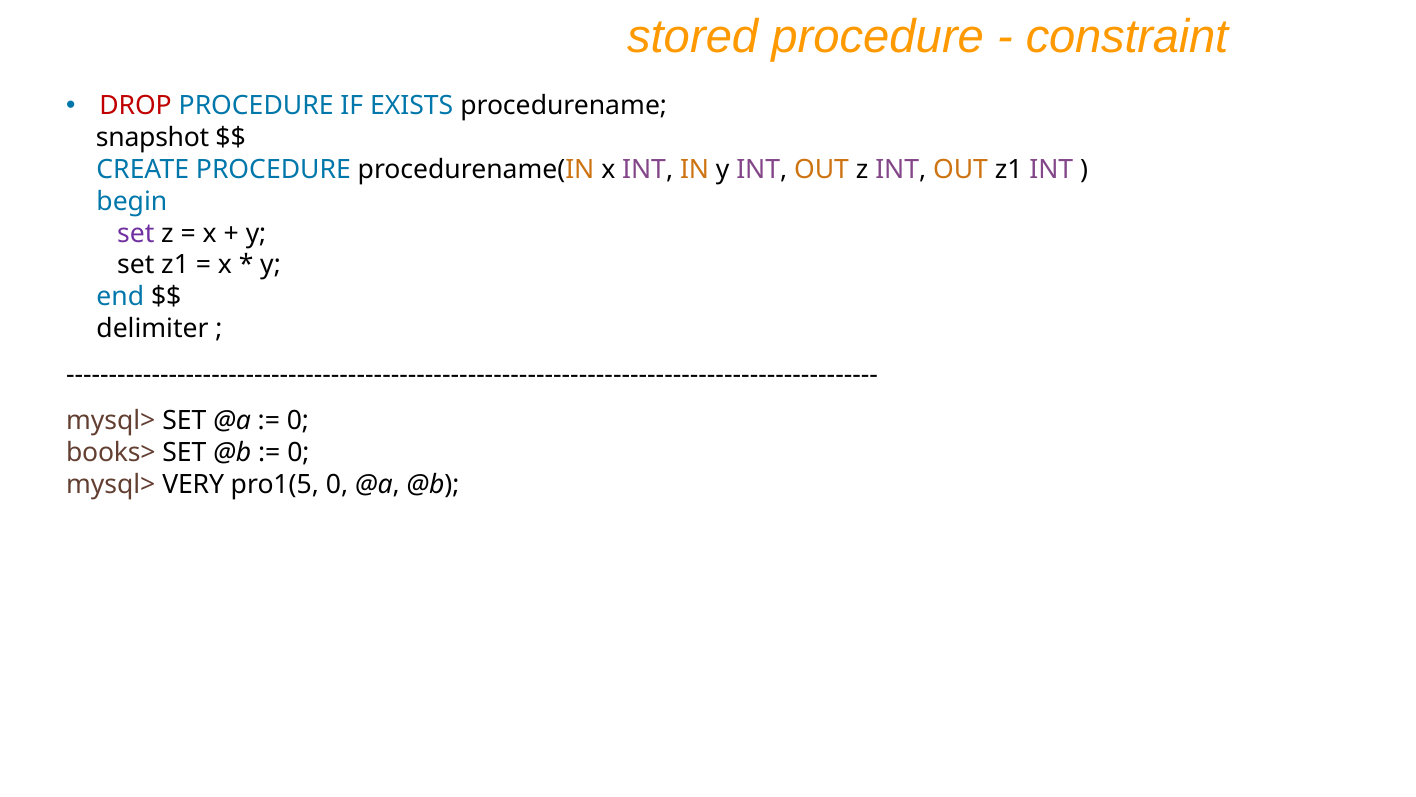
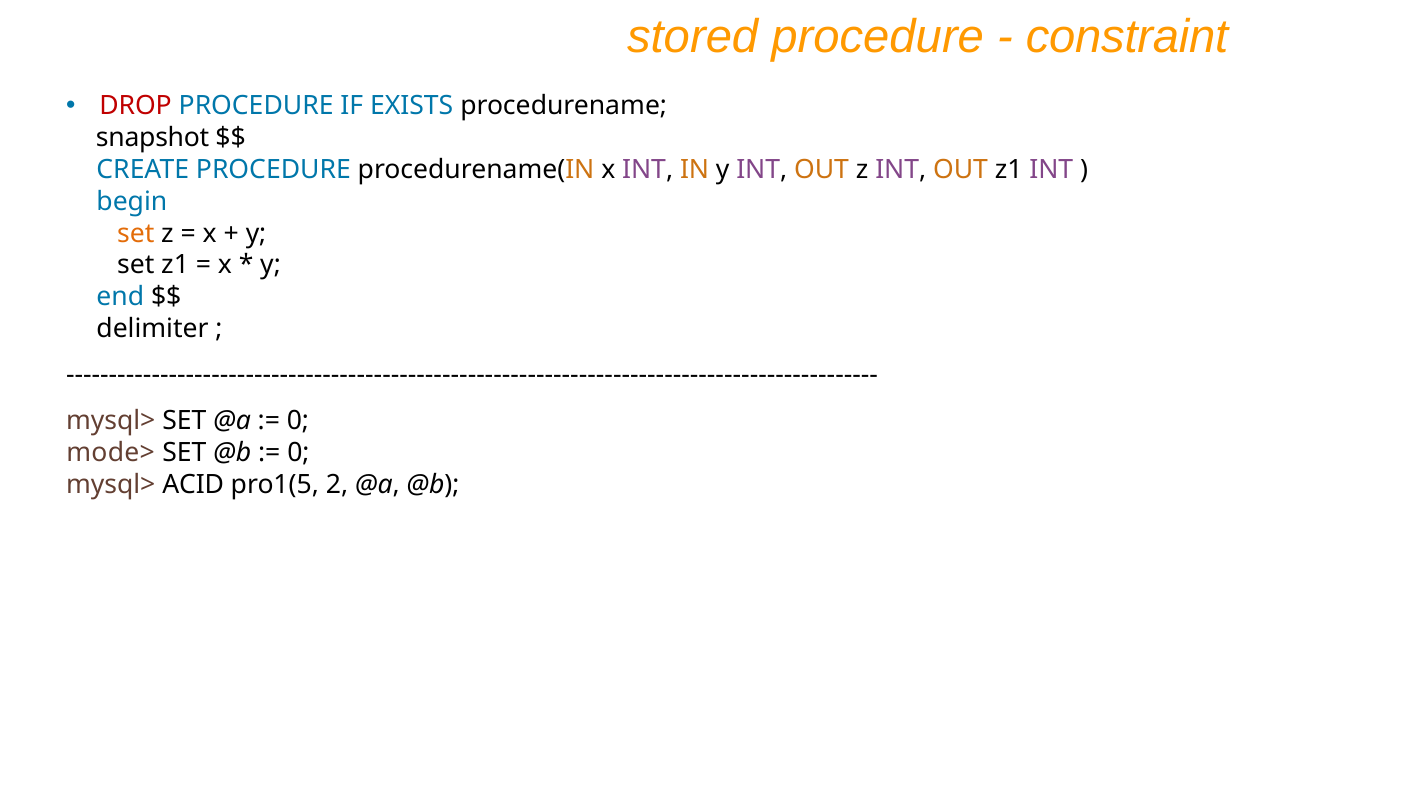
set colour: purple -> orange (136, 233)
books>: books> -> mode> (111, 453)
VERY: VERY -> ACID (193, 484)
pro1(5 0: 0 -> 2 (337, 484)
